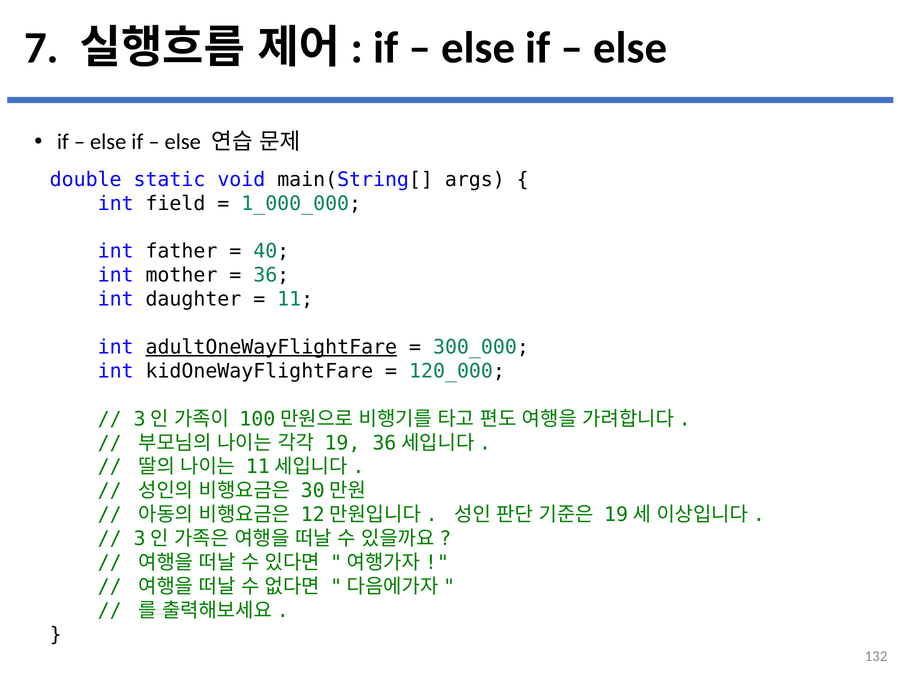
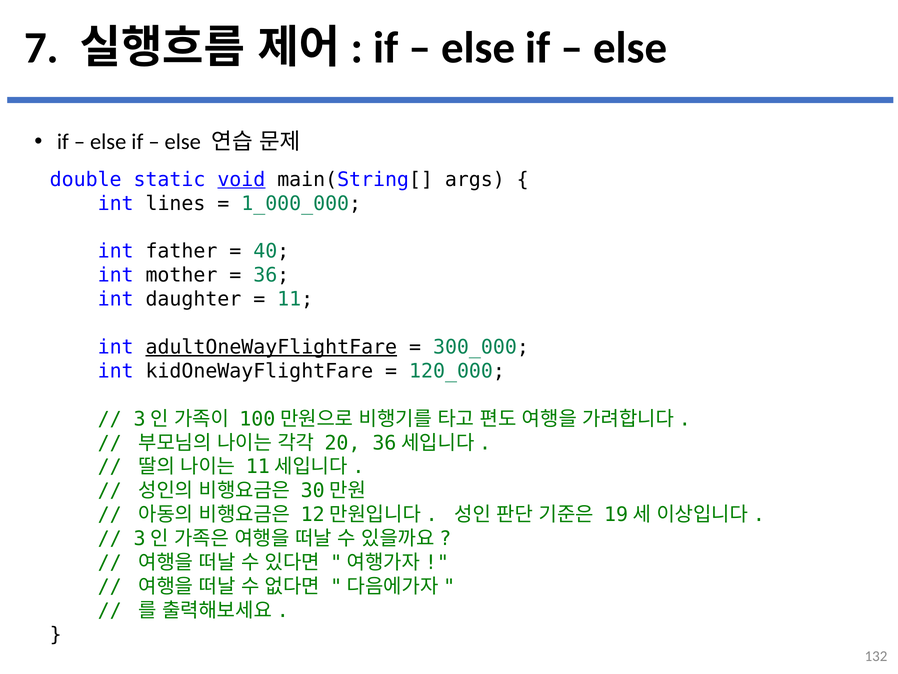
void underline: none -> present (241, 179)
field: field -> lines (175, 203)
19: 19 -> 20 (342, 443)
